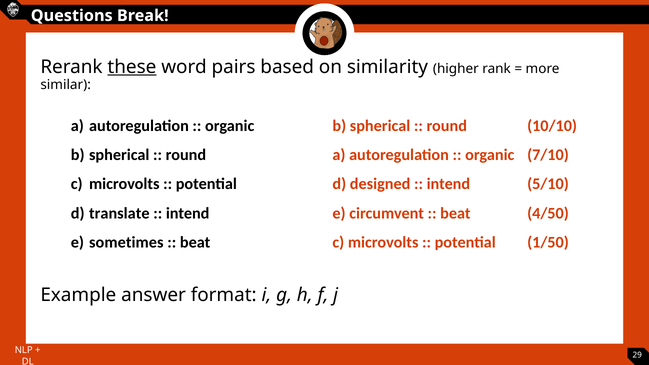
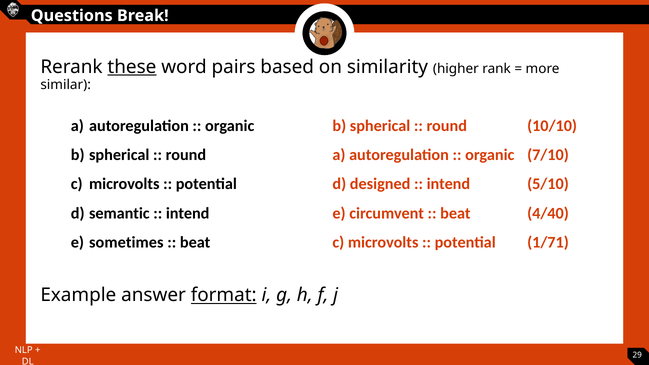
translate: translate -> semantic (119, 213)
4/50: 4/50 -> 4/40 (548, 213)
1/50: 1/50 -> 1/71 (548, 243)
format underline: none -> present (224, 295)
